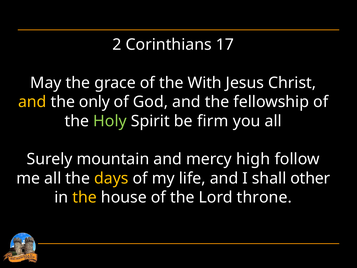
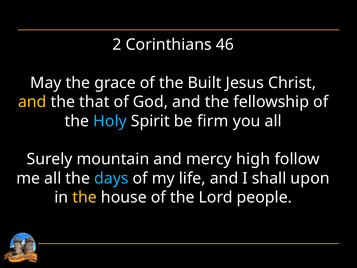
17: 17 -> 46 (225, 45)
With: With -> Built (205, 83)
only: only -> that (94, 102)
Holy colour: light green -> light blue (110, 121)
days colour: yellow -> light blue (111, 178)
other: other -> upon (310, 178)
throne: throne -> people (264, 197)
